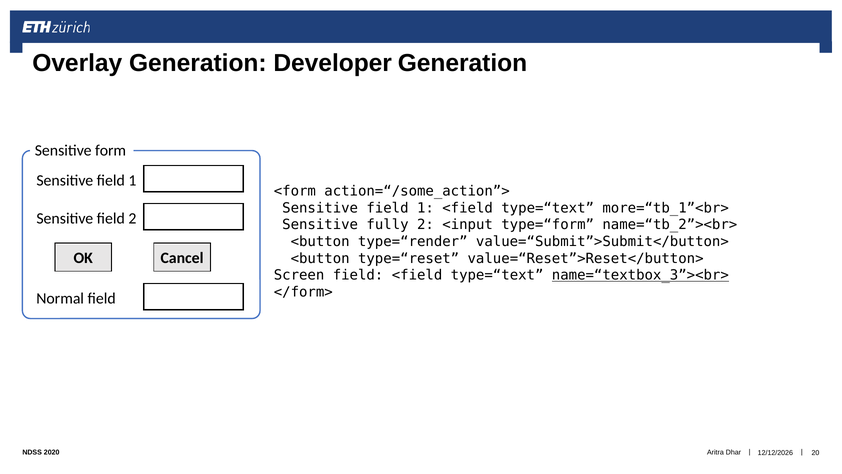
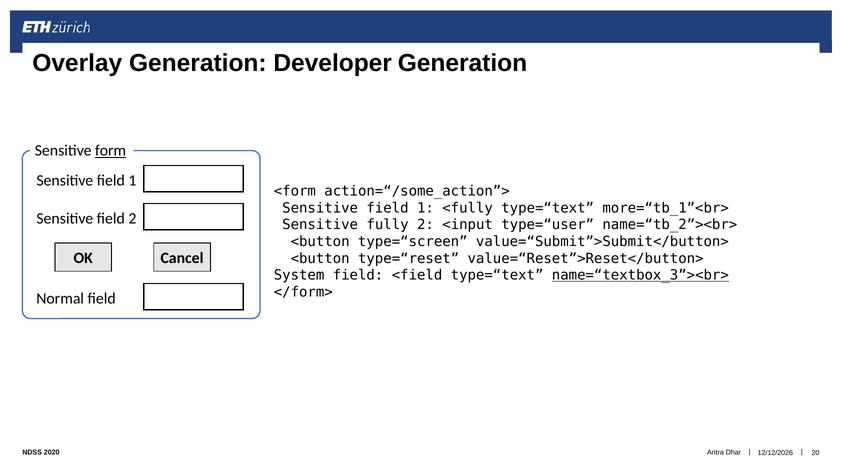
form underline: none -> present (111, 151)
1 <field: <field -> <fully (468, 208)
type=“form: type=“form -> type=“user (548, 225)
type=“render: type=“render -> type=“screen (413, 242)
Screen: Screen -> System (299, 275)
